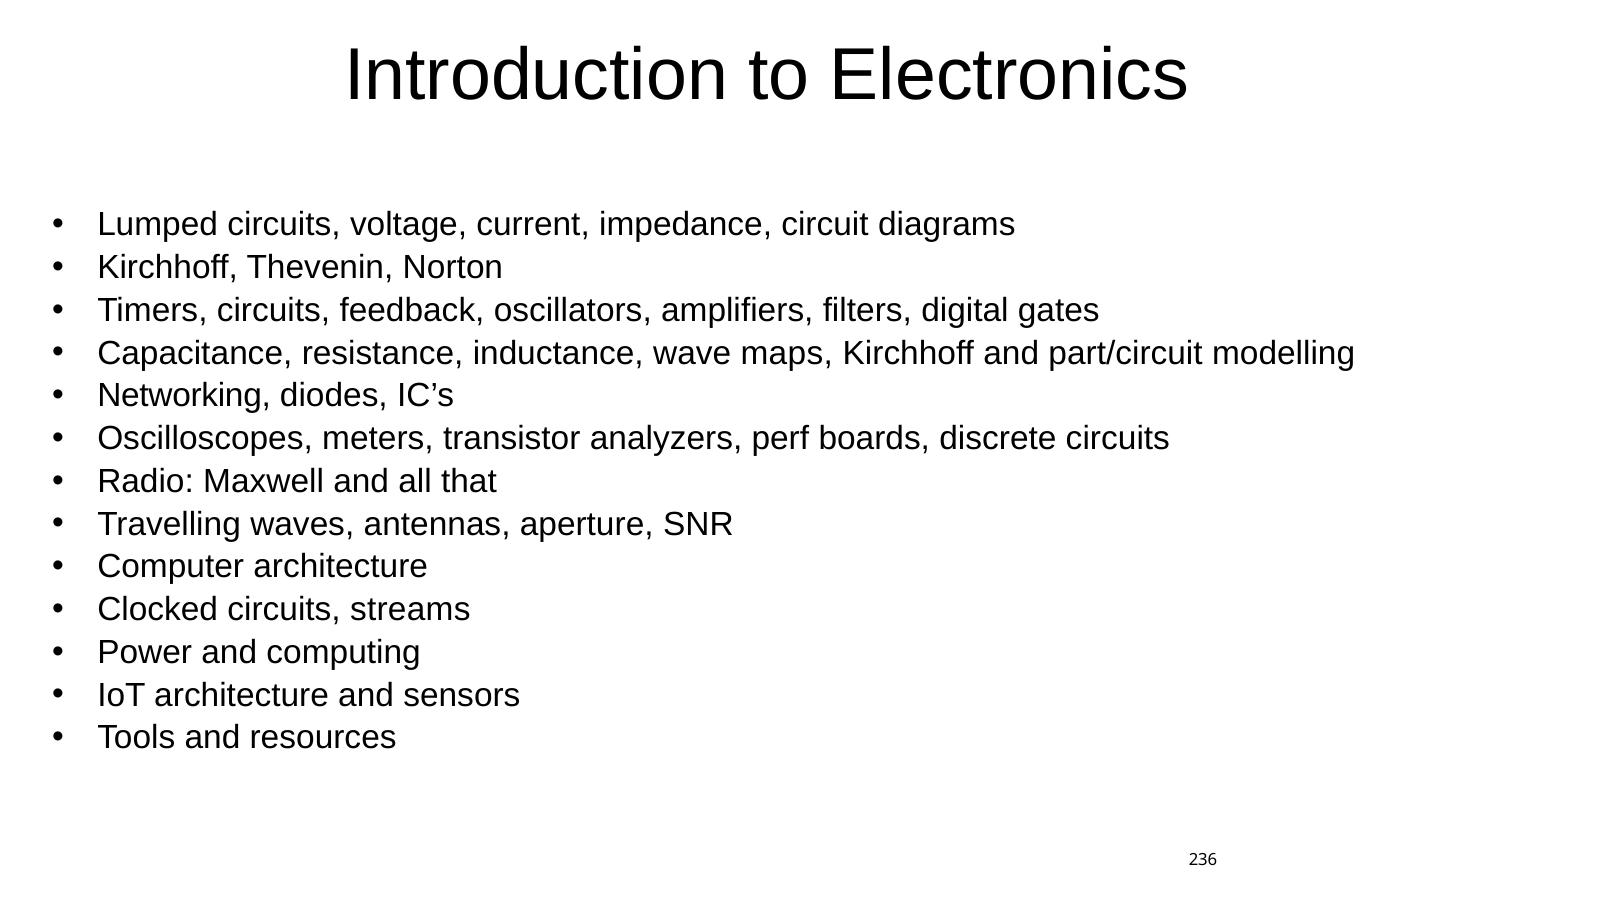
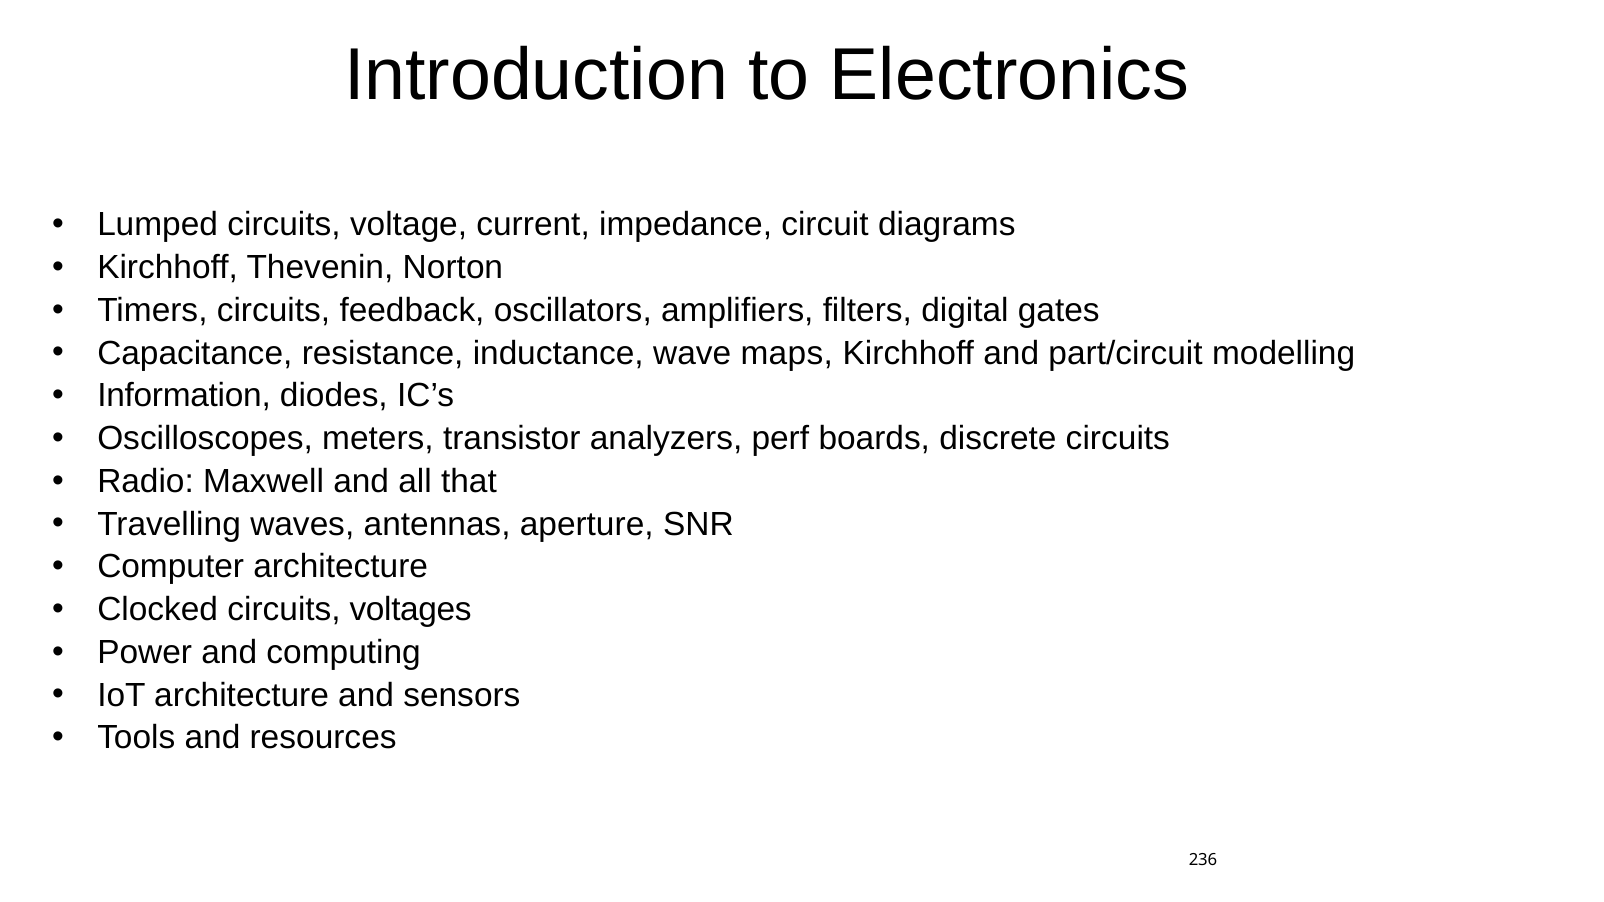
Networking: Networking -> Information (184, 396)
streams: streams -> voltages (411, 610)
